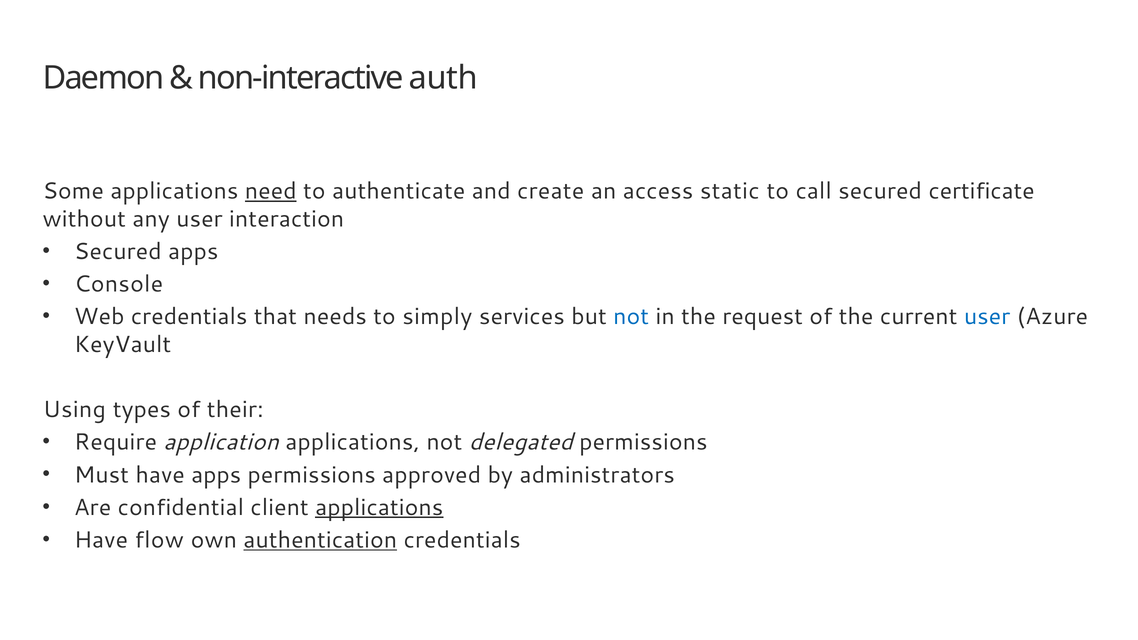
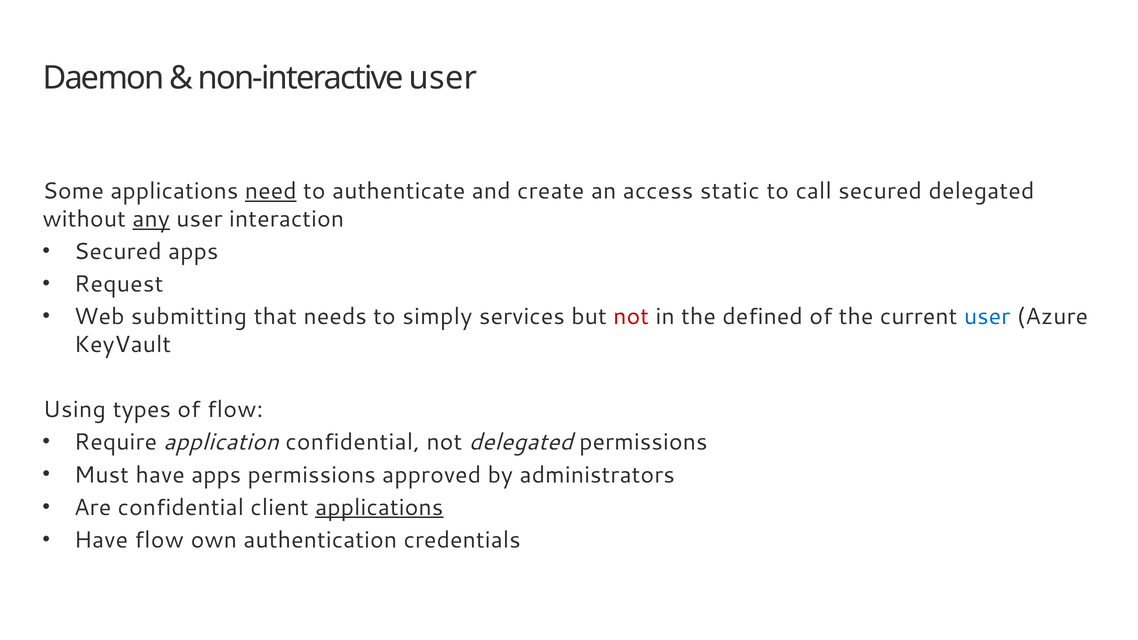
non-interactive auth: auth -> user (443, 78)
secured certificate: certificate -> delegated (981, 191)
any underline: none -> present (151, 219)
Console: Console -> Request (119, 284)
Web credentials: credentials -> submitting (189, 317)
not colour: blue -> red (631, 317)
request: request -> defined (763, 317)
of their: their -> flow (235, 410)
application applications: applications -> confidential (353, 442)
authentication underline: present -> none (320, 540)
